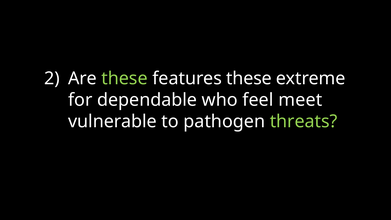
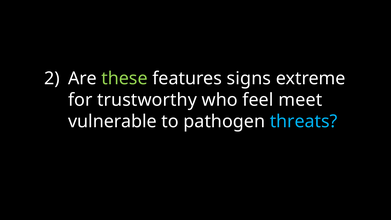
features these: these -> signs (249, 78)
dependable: dependable -> trustworthy (147, 100)
threats colour: light green -> light blue (304, 121)
